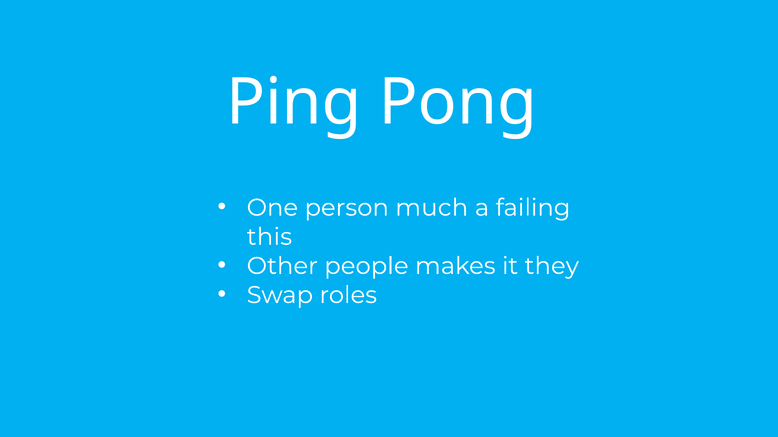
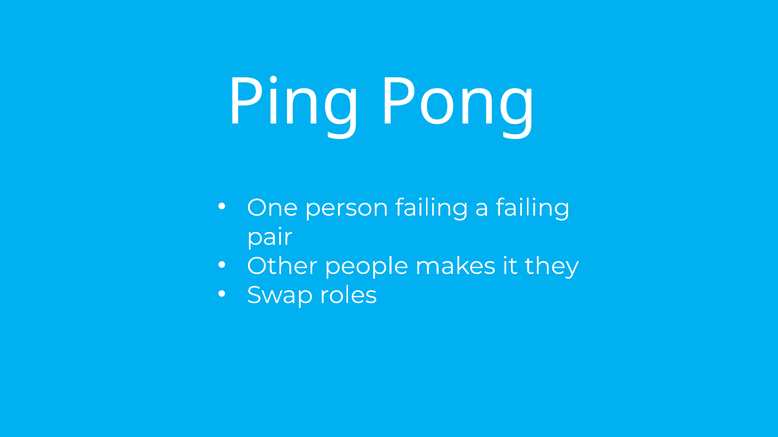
person much: much -> failing (432, 208)
this: this -> pair (270, 237)
